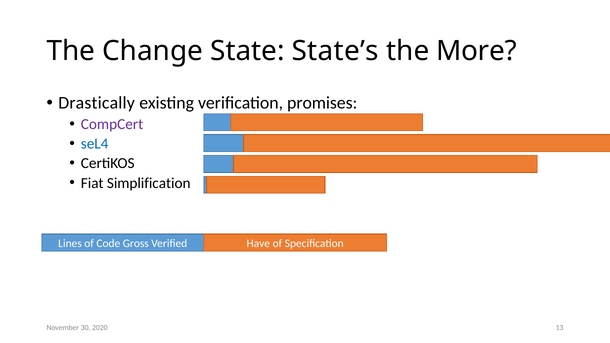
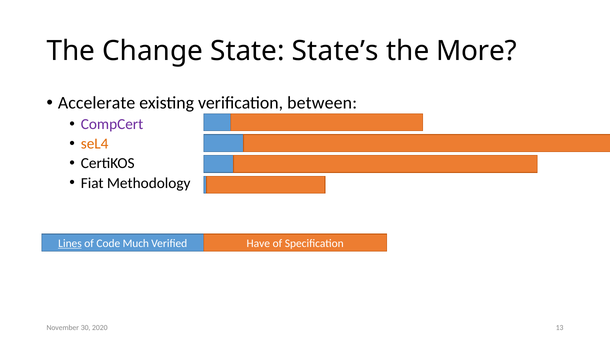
Drastically: Drastically -> Accelerate (97, 103)
promises: promises -> between (322, 103)
seL4 colour: blue -> orange (95, 144)
Simplification: Simplification -> Methodology (149, 183)
Lines underline: none -> present (70, 243)
Gross: Gross -> Much (136, 243)
